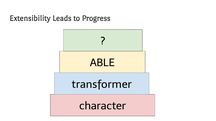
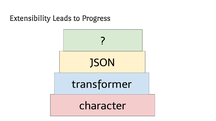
ABLE: ABLE -> JSON (102, 63)
